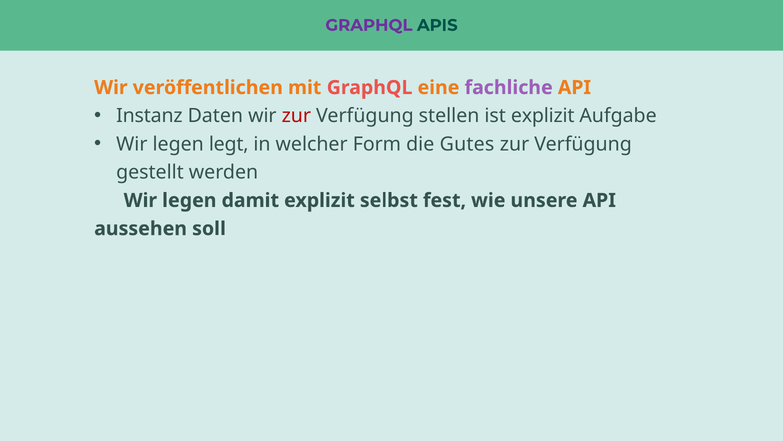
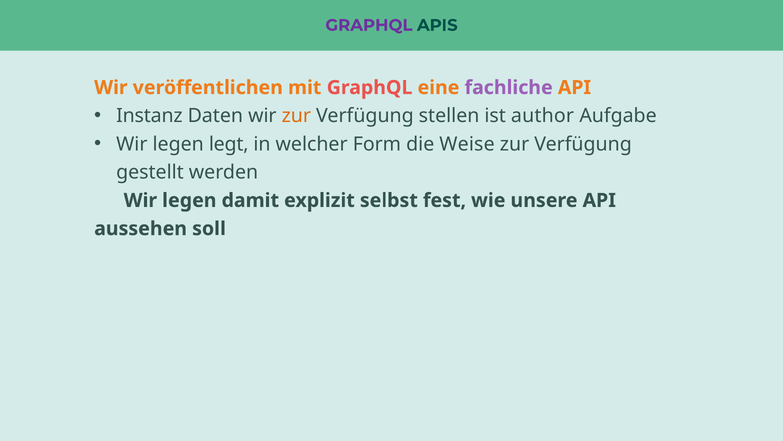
zur colour: red -> orange (296, 116)
ist explizit: explizit -> author (543, 116)
Gutes: Gutes -> Weise (467, 144)
